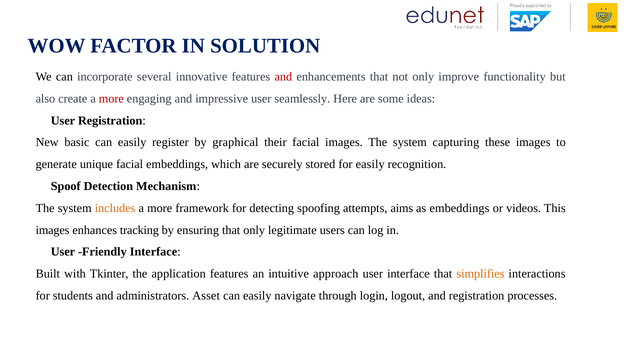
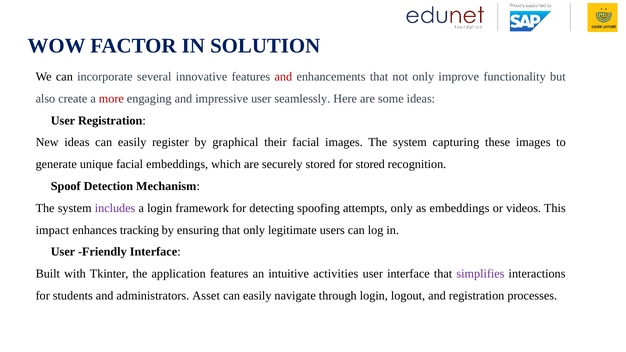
New basic: basic -> ideas (77, 143)
for easily: easily -> stored (370, 164)
includes colour: orange -> purple (115, 208)
more: more -> login (160, 208)
attempts aims: aims -> only (402, 208)
images: images -> impact (52, 230)
approach: approach -> activities (336, 274)
simplifies colour: orange -> purple (480, 274)
